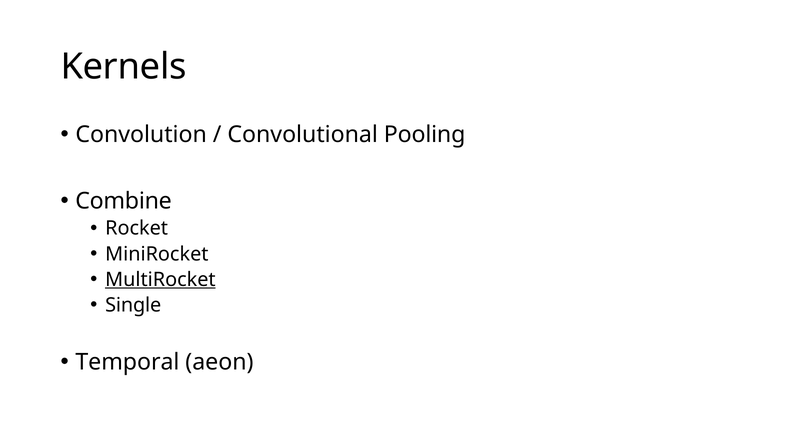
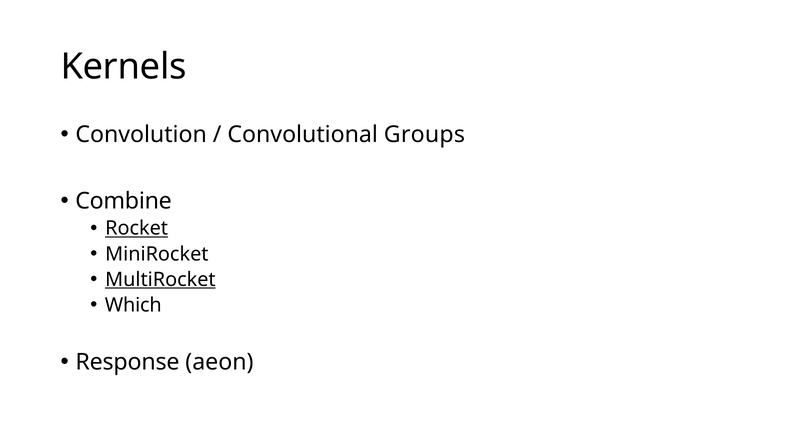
Pooling: Pooling -> Groups (424, 134)
Rocket underline: none -> present (137, 228)
Single: Single -> Which (133, 305)
Temporal: Temporal -> Response (127, 362)
